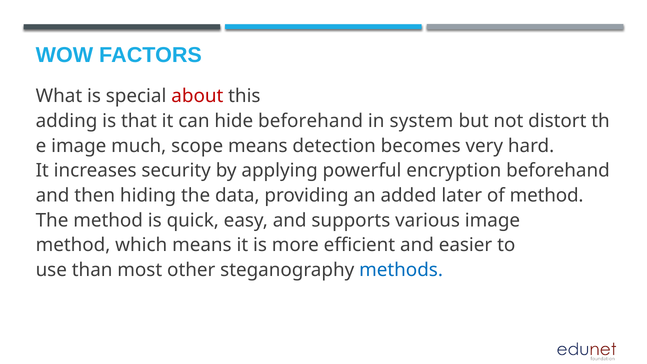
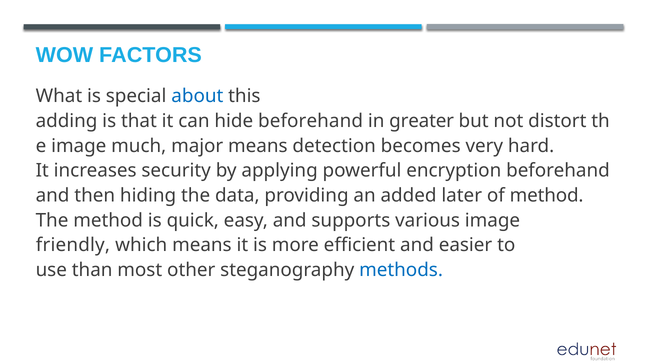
about colour: red -> blue (197, 96)
system: system -> greater (422, 121)
scope: scope -> major (197, 146)
method: method -> friendly (73, 245)
